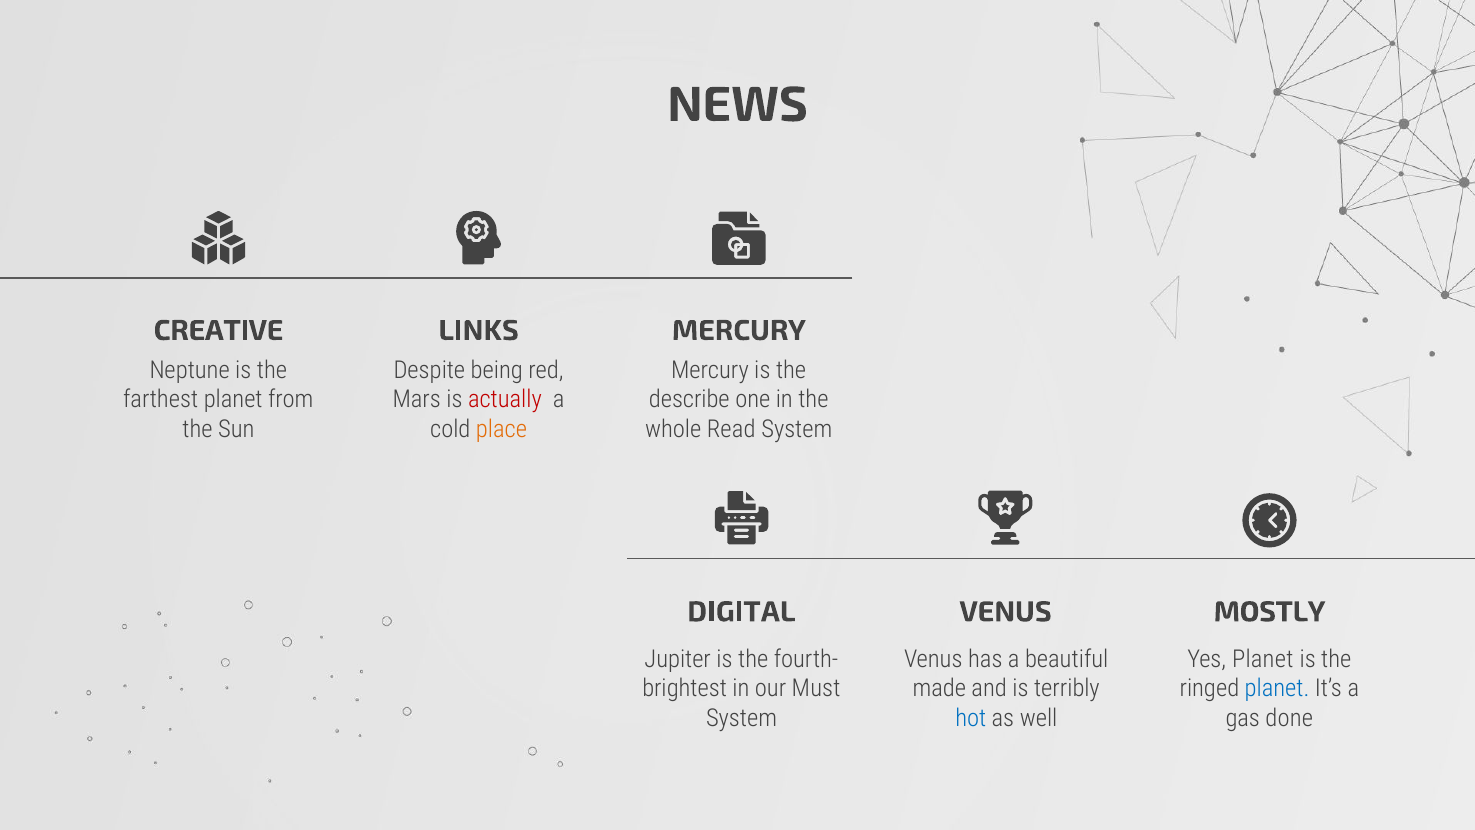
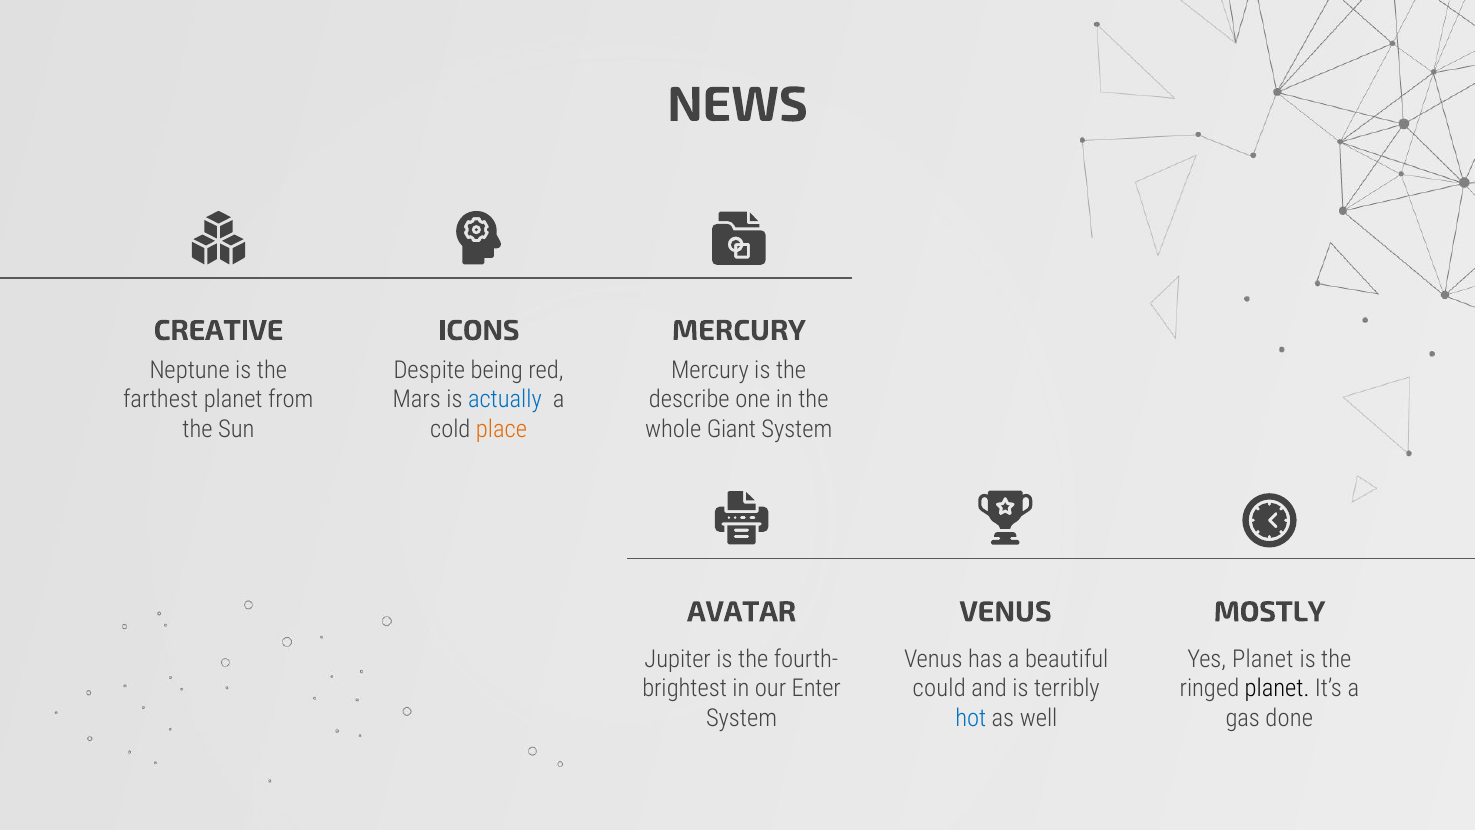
LINKS: LINKS -> ICONS (479, 330)
actually colour: red -> blue (505, 400)
Read: Read -> Giant (731, 429)
DIGITAL: DIGITAL -> AVATAR (742, 612)
Must: Must -> Enter (816, 688)
made: made -> could (939, 688)
planet colour: blue -> black (1277, 688)
